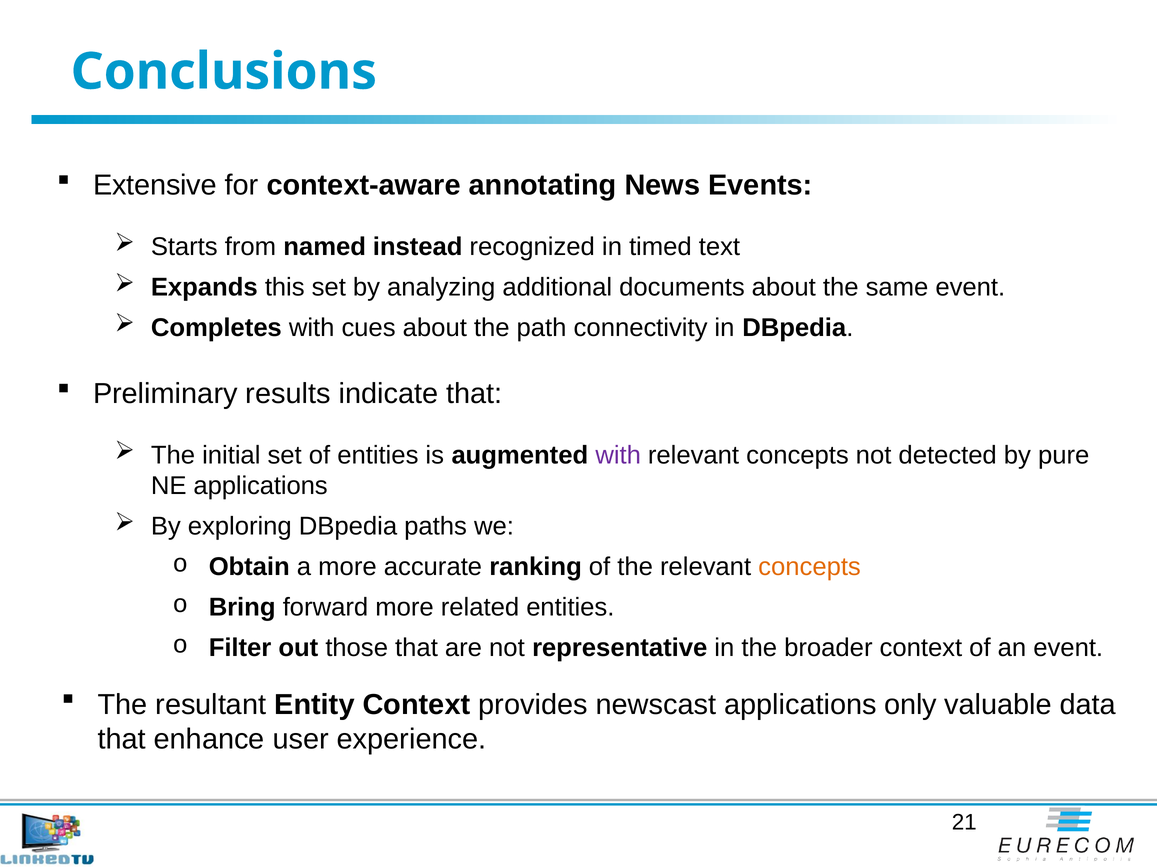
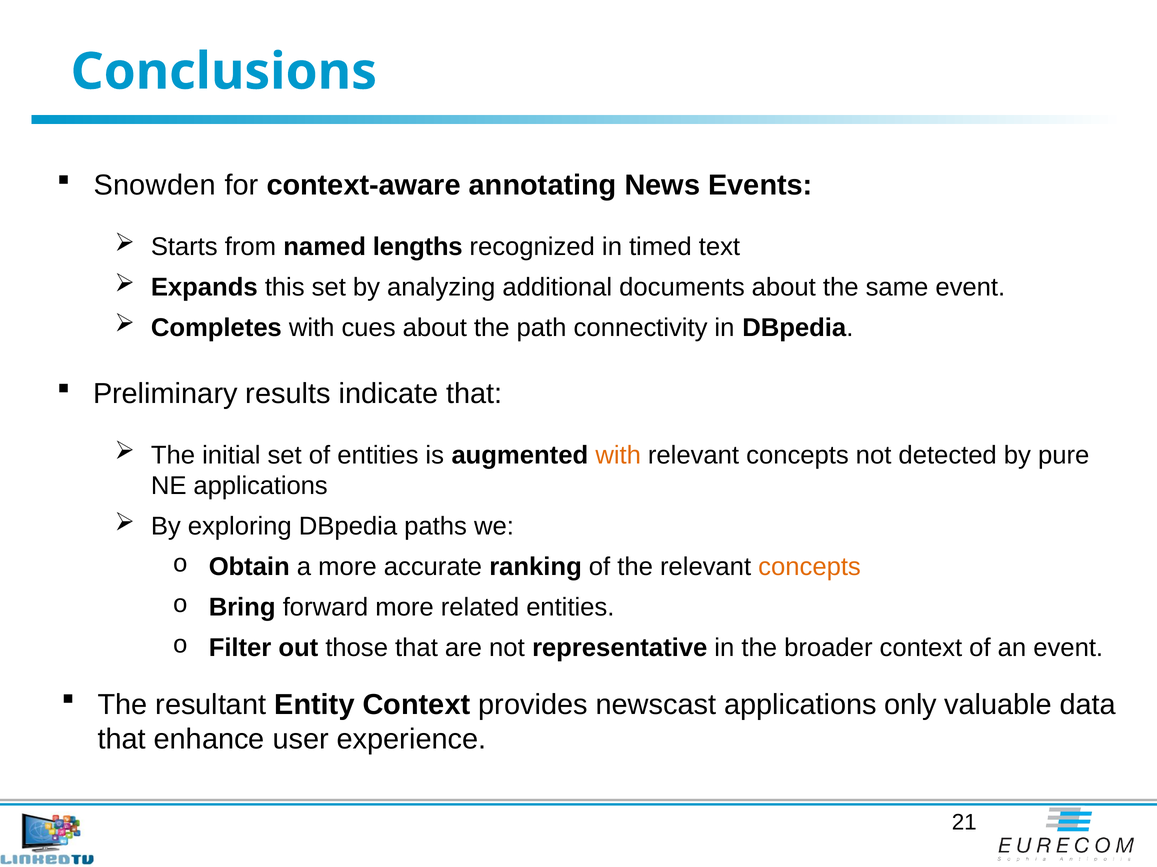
Extensive: Extensive -> Snowden (155, 186)
instead: instead -> lengths (418, 247)
with colour: purple -> orange (618, 456)
